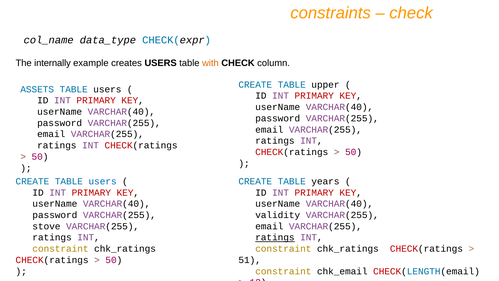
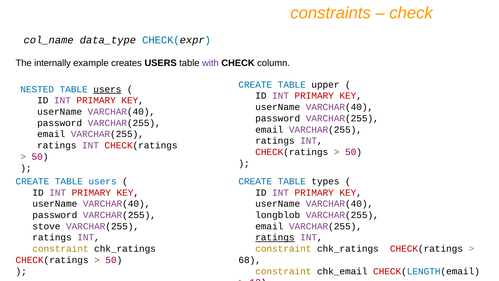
with colour: orange -> purple (210, 63)
ASSETS: ASSETS -> NESTED (37, 89)
users underline: none -> present (107, 89)
years: years -> types (325, 181)
validity: validity -> longblob (278, 215)
51: 51 -> 68 (250, 260)
